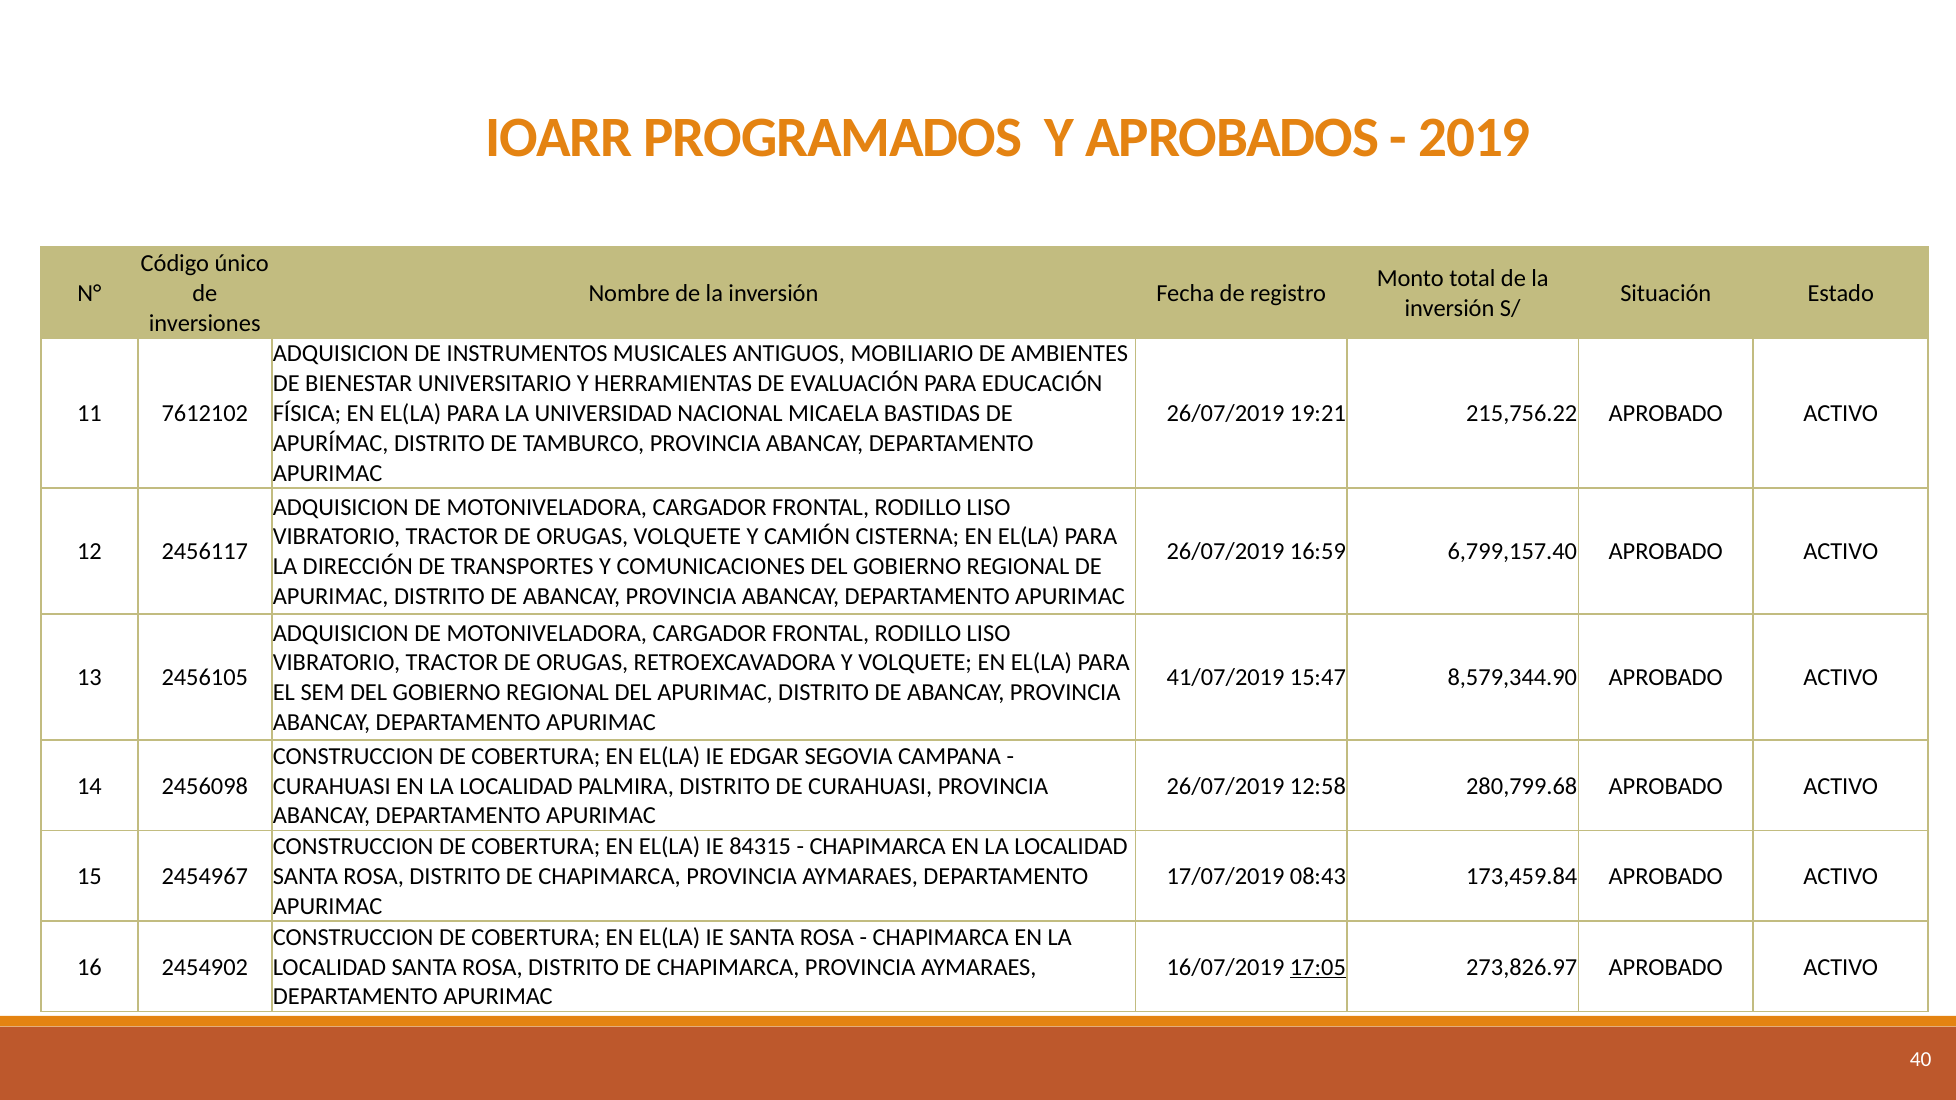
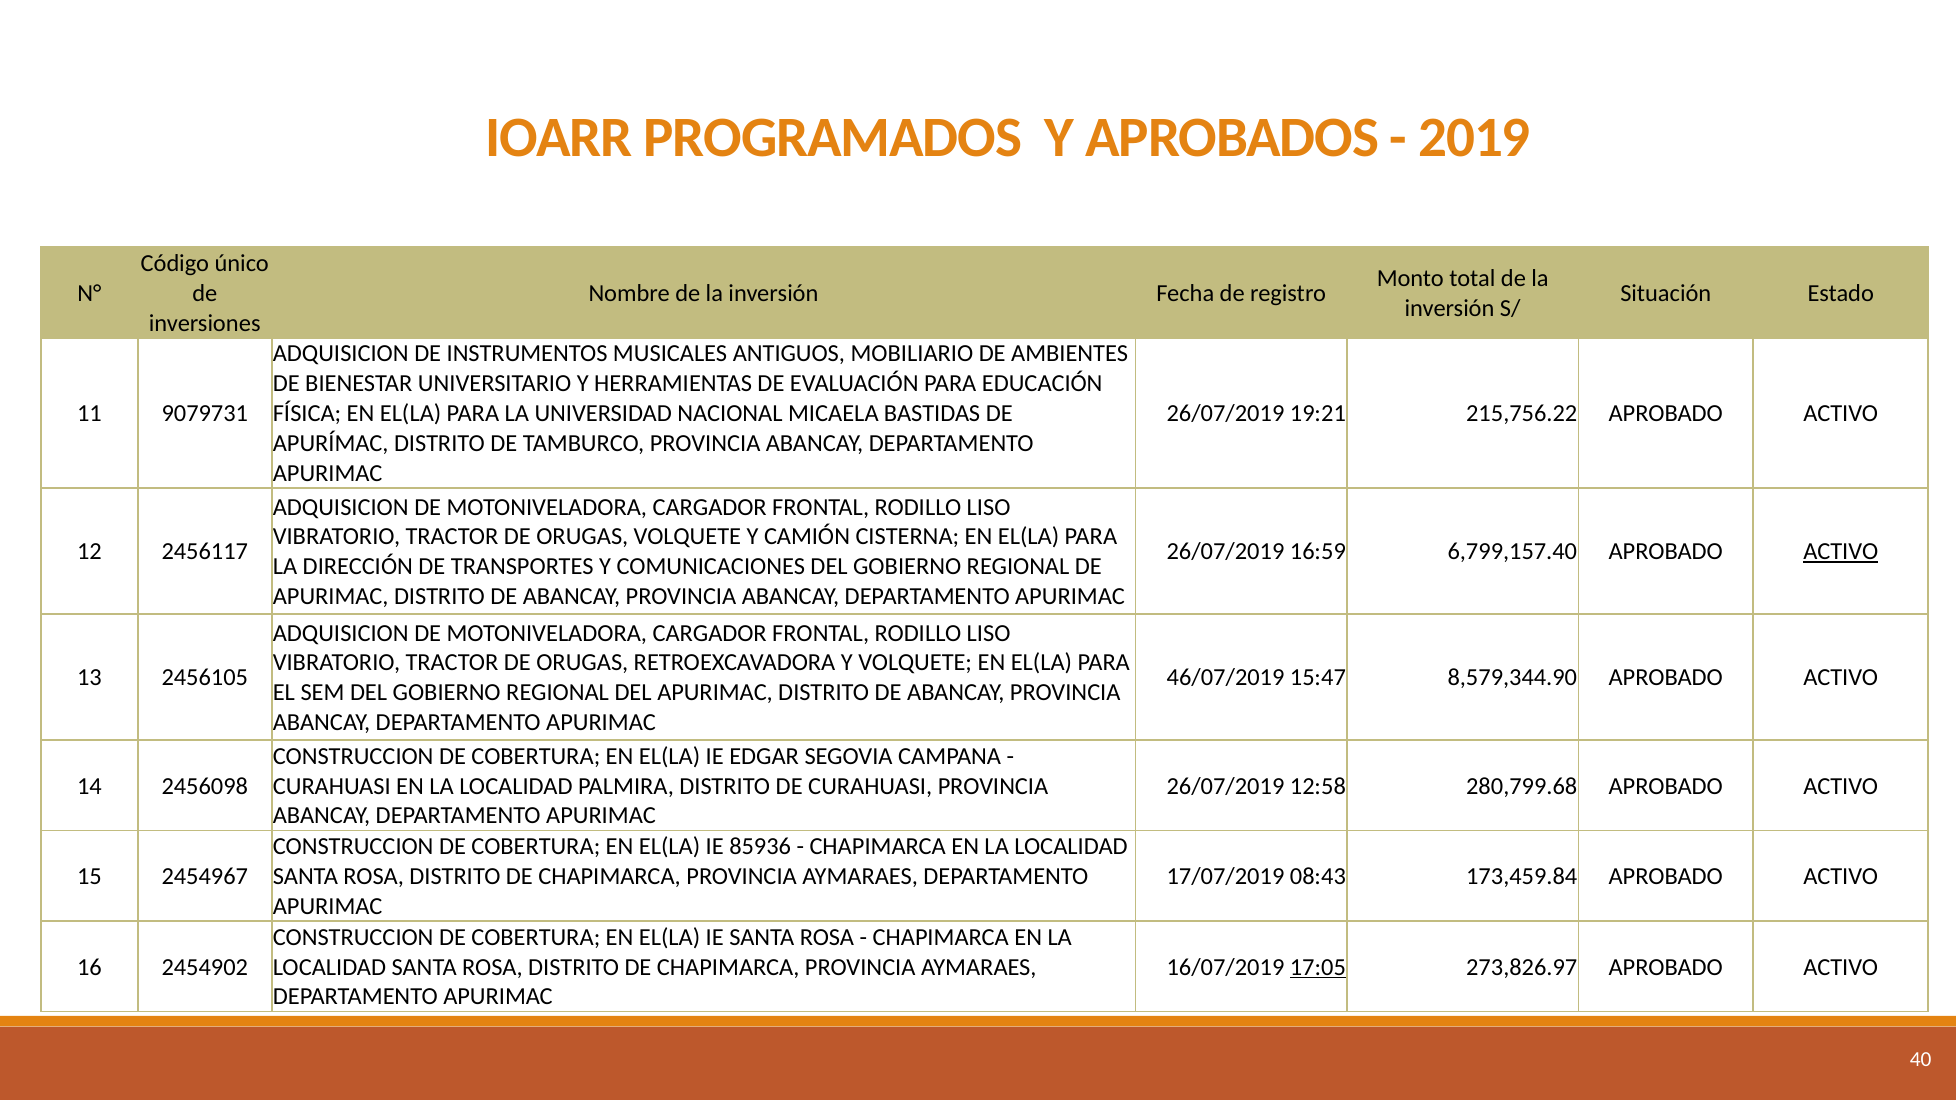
7612102: 7612102 -> 9079731 (205, 414)
ACTIVO underline: none -> present (1841, 552)
41/07/2019: 41/07/2019 -> 46/07/2019 (1226, 678)
84315: 84315 -> 85936 (760, 847)
